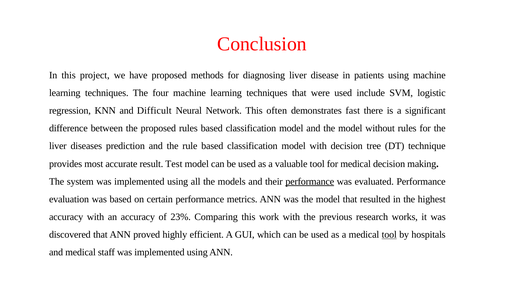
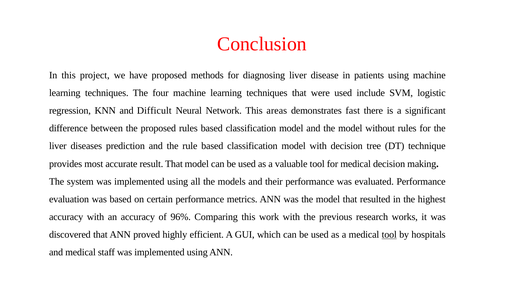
often: often -> areas (277, 111)
result Test: Test -> That (174, 164)
performance underline: present -> none (310, 181)
23%: 23% -> 96% (181, 217)
